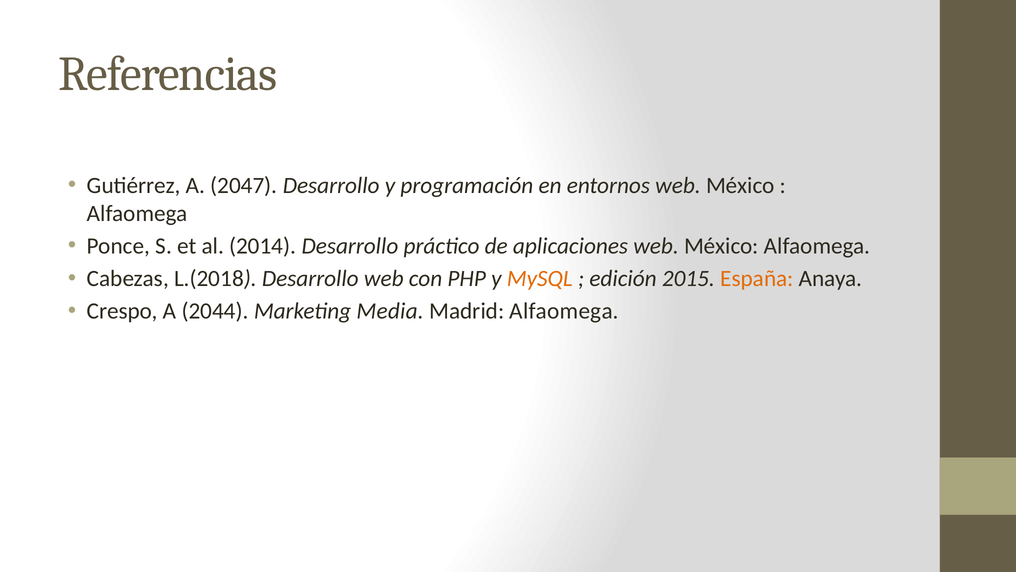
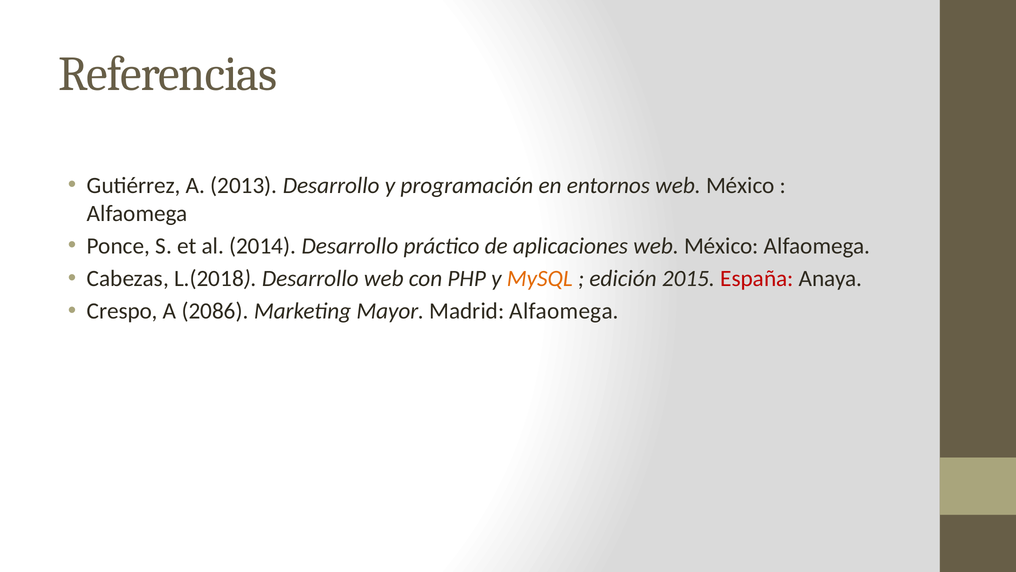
2047: 2047 -> 2013 (244, 185)
España colour: orange -> red (757, 278)
2044: 2044 -> 2086 (215, 311)
Media: Media -> Mayor (390, 311)
